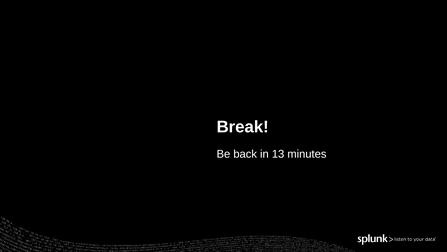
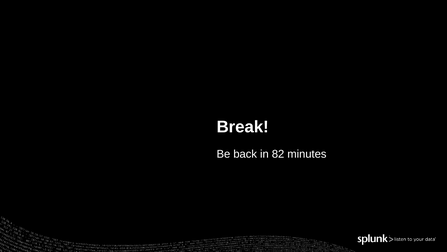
13: 13 -> 82 (278, 154)
